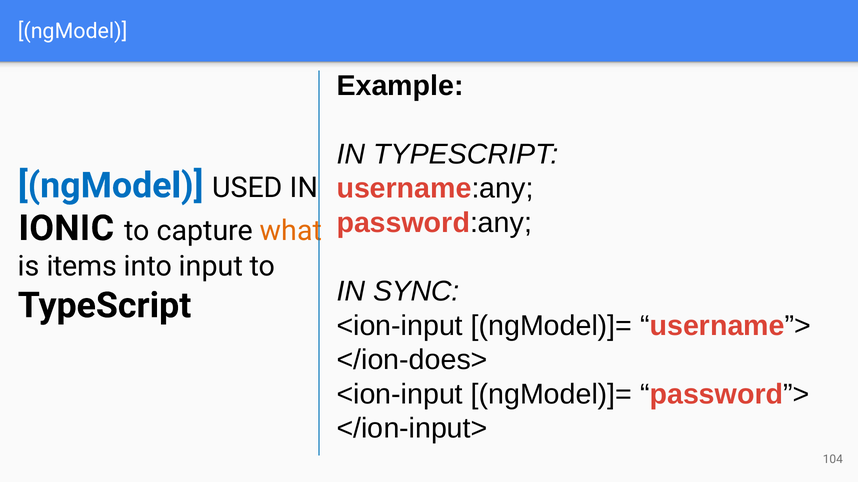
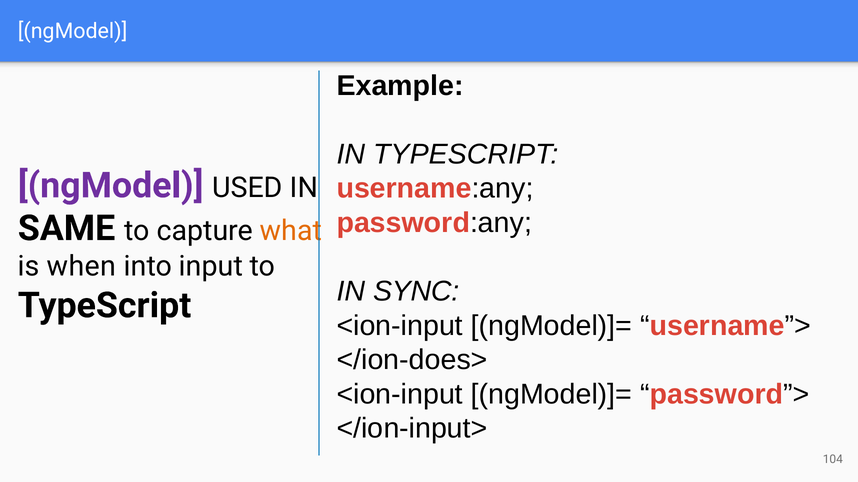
ngModel colour: blue -> purple (111, 186)
IONIC: IONIC -> SAME (66, 229)
items: items -> when (81, 267)
